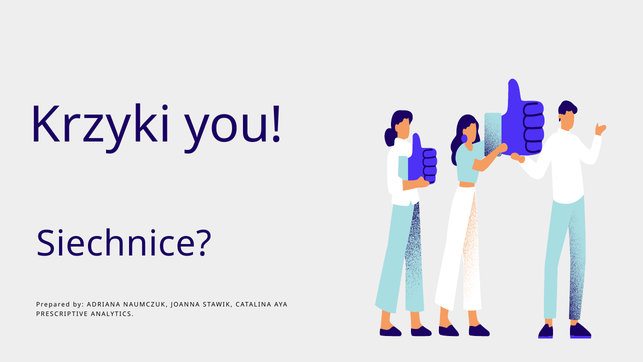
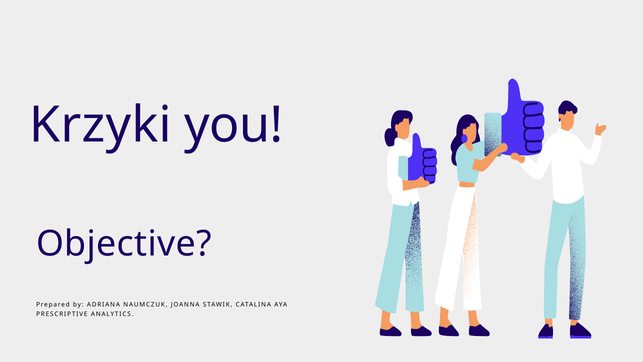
Siechnice: Siechnice -> Objective (124, 244)
